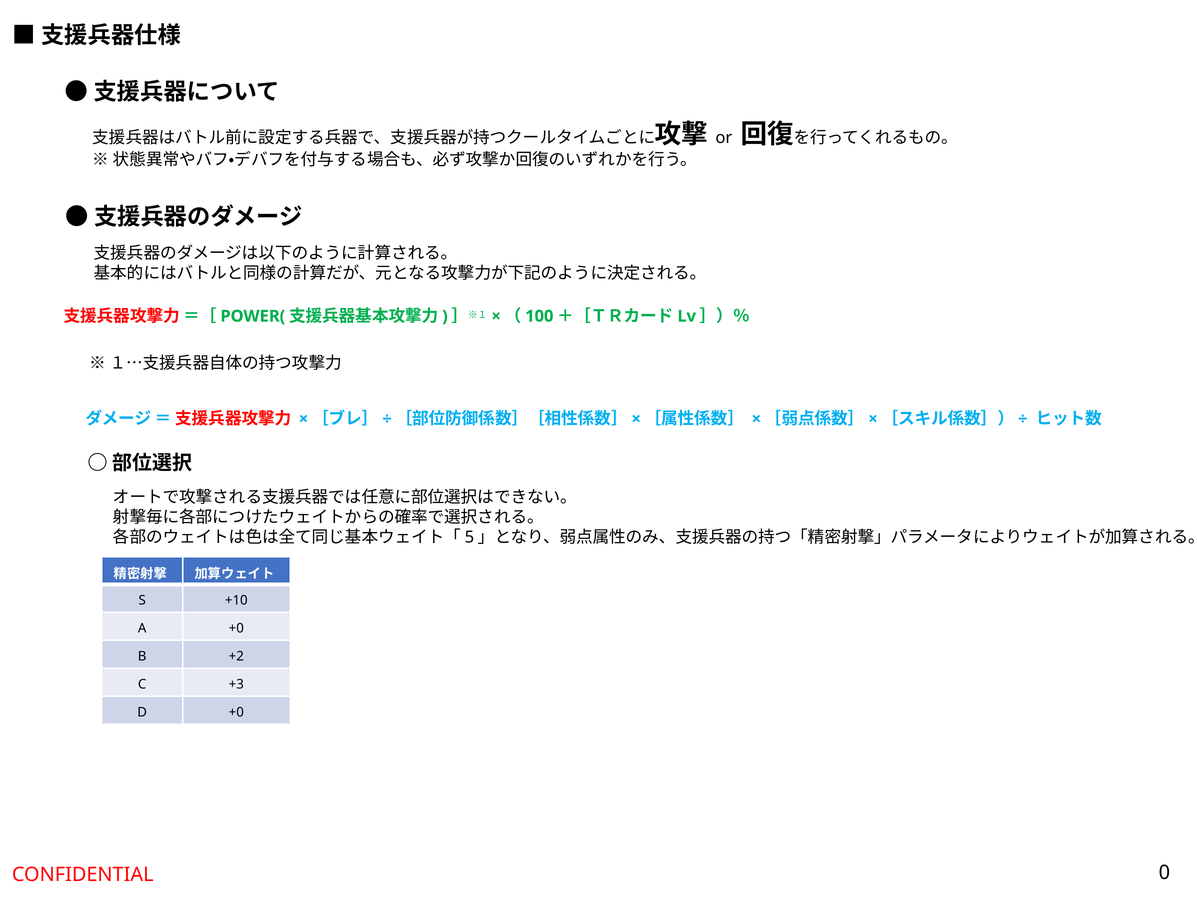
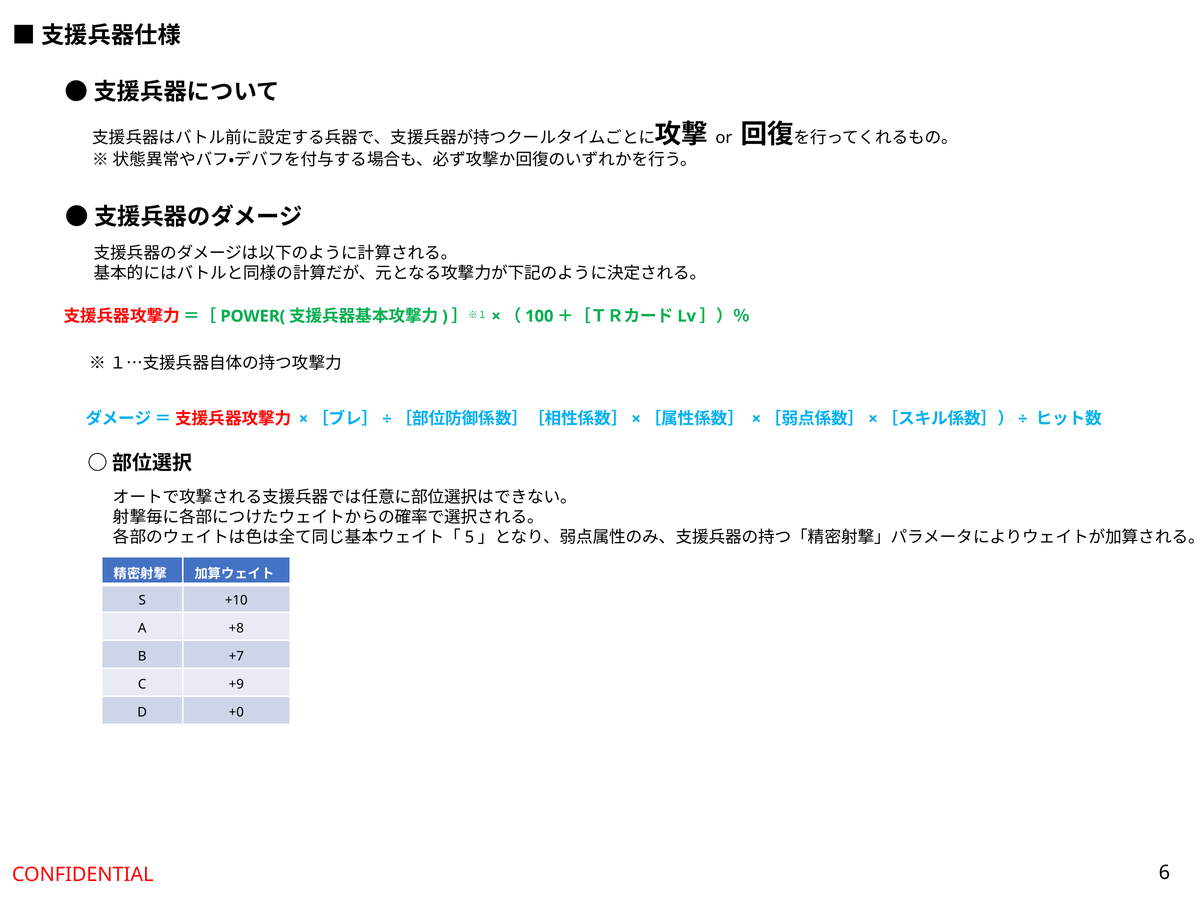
A +0: +0 -> +8 (236, 629)
+2: +2 -> +7 (236, 657)
+3: +3 -> +9 (236, 685)
0: 0 -> 6 (1164, 874)
